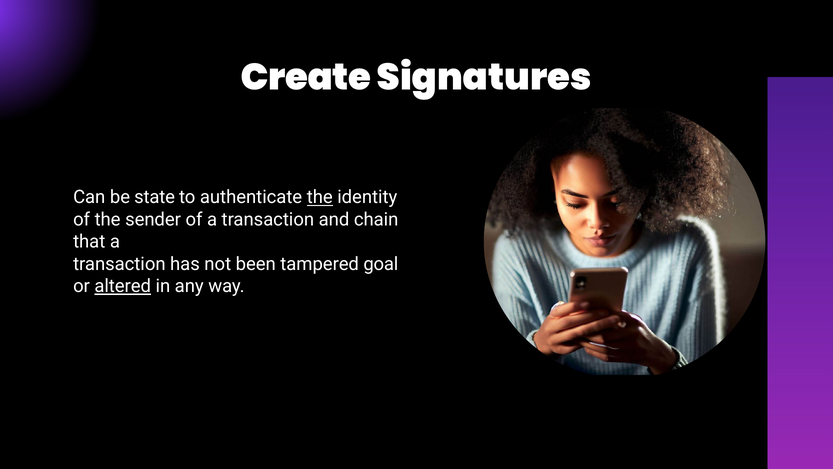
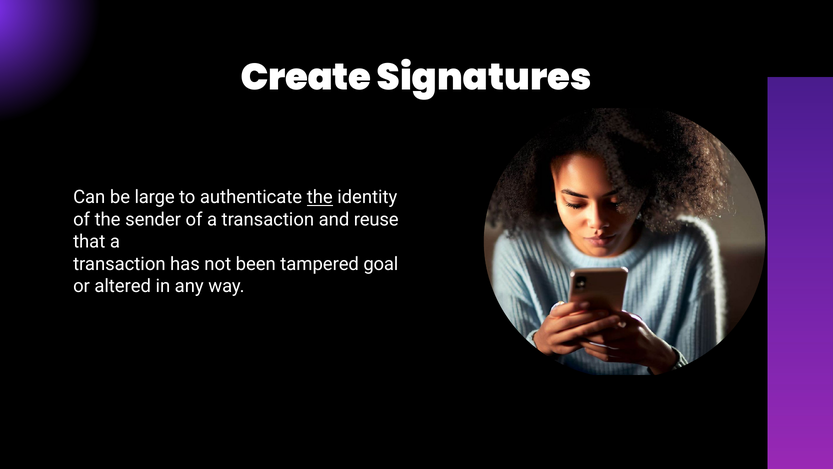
state: state -> large (155, 197)
chain: chain -> reuse (376, 219)
altered underline: present -> none (123, 286)
